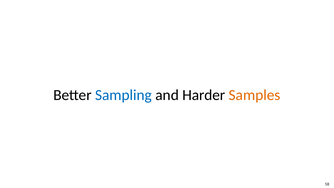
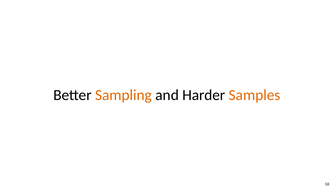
Sampling colour: blue -> orange (123, 95)
